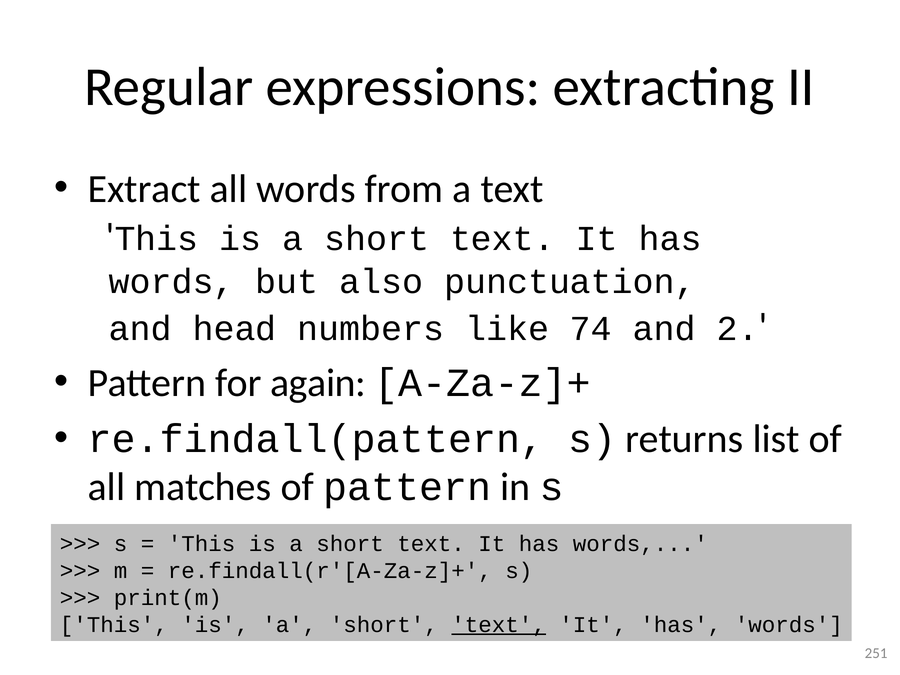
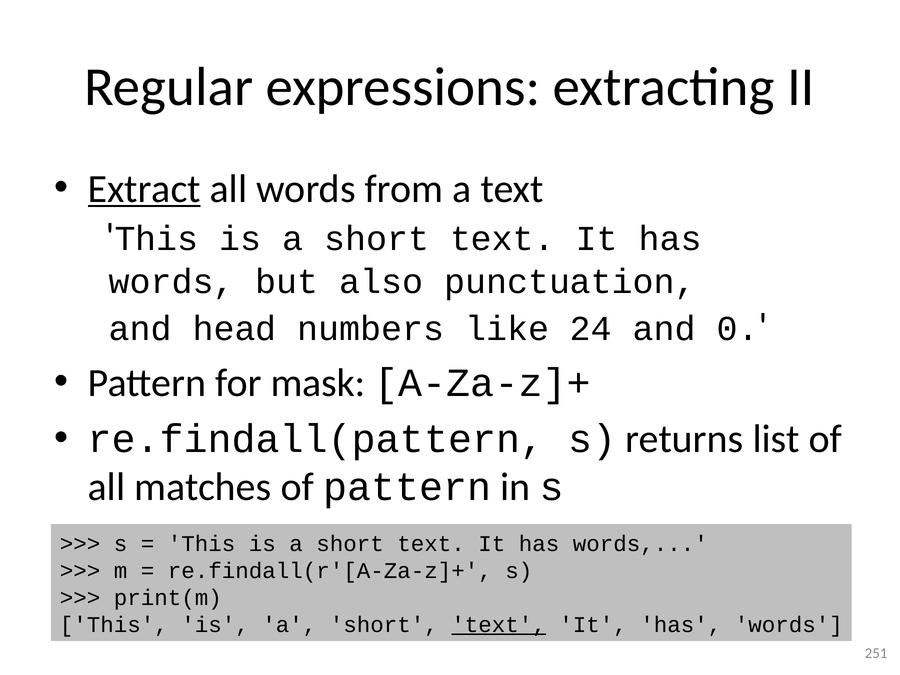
Extract underline: none -> present (144, 189)
74: 74 -> 24 (591, 328)
2: 2 -> 0 (738, 328)
again: again -> mask (318, 383)
